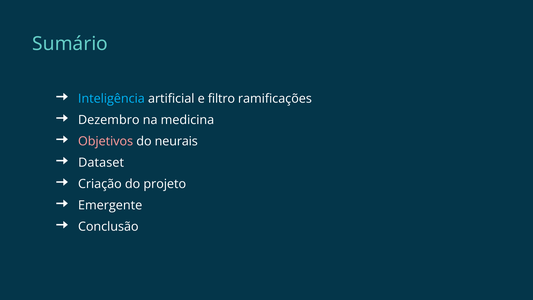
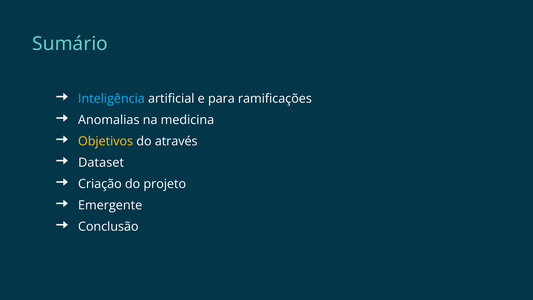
filtro: filtro -> para (221, 99)
Dezembro: Dezembro -> Anomalias (109, 120)
Objetivos colour: pink -> yellow (106, 141)
neurais: neurais -> através (176, 141)
